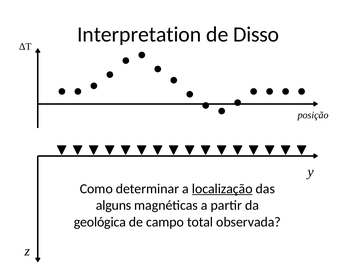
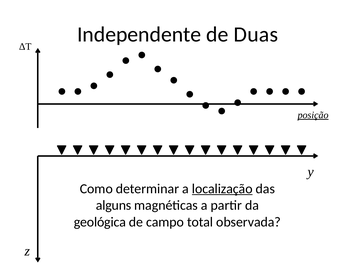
Interpretation: Interpretation -> Independente (139, 34)
Disso: Disso -> Duas (256, 34)
posição underline: none -> present (313, 115)
